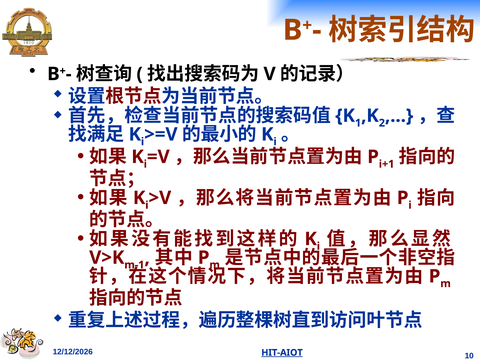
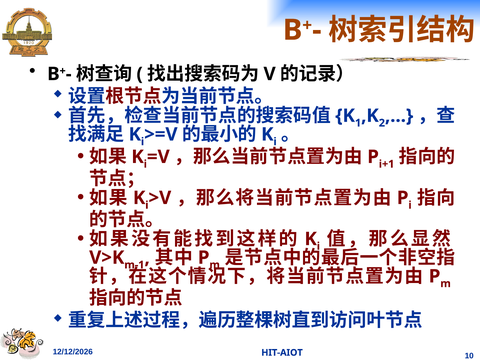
HIT-AIOT underline: present -> none (282, 353)
